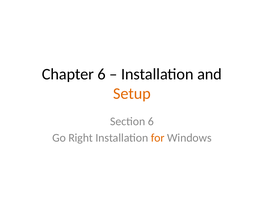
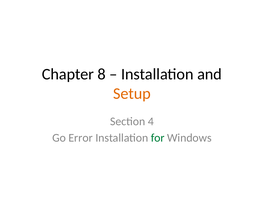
Chapter 6: 6 -> 8 (102, 74)
Section 6: 6 -> 4 (151, 121)
Right: Right -> Error (81, 138)
for colour: orange -> green (158, 138)
